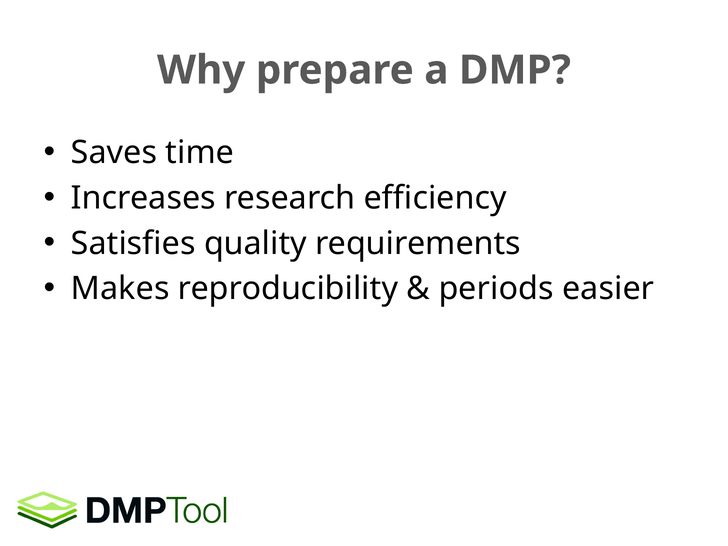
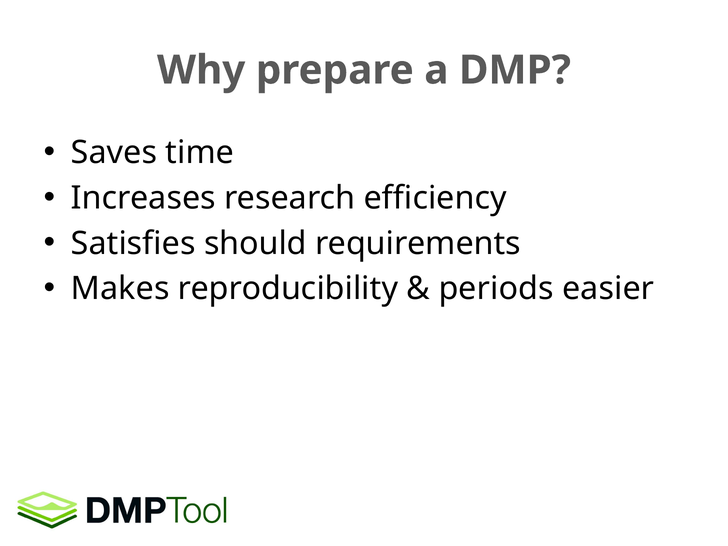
quality: quality -> should (255, 243)
